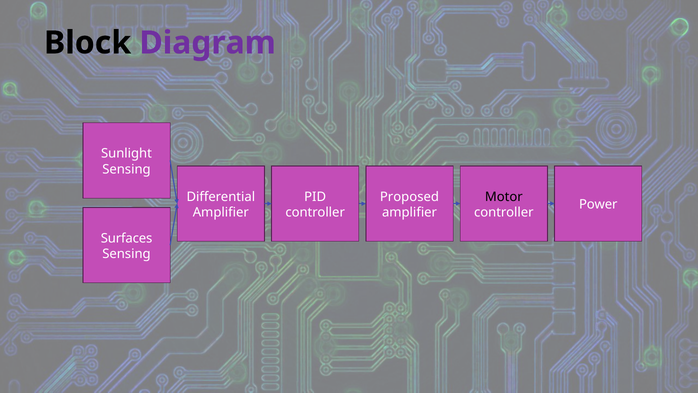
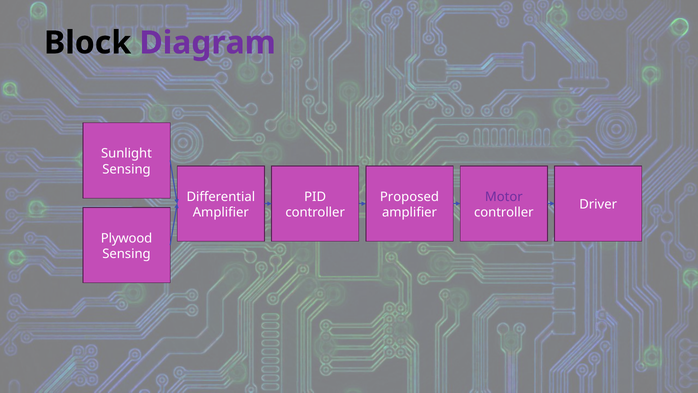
Motor colour: black -> purple (504, 197)
Power: Power -> Driver (598, 204)
Surfaces: Surfaces -> Plywood (127, 238)
